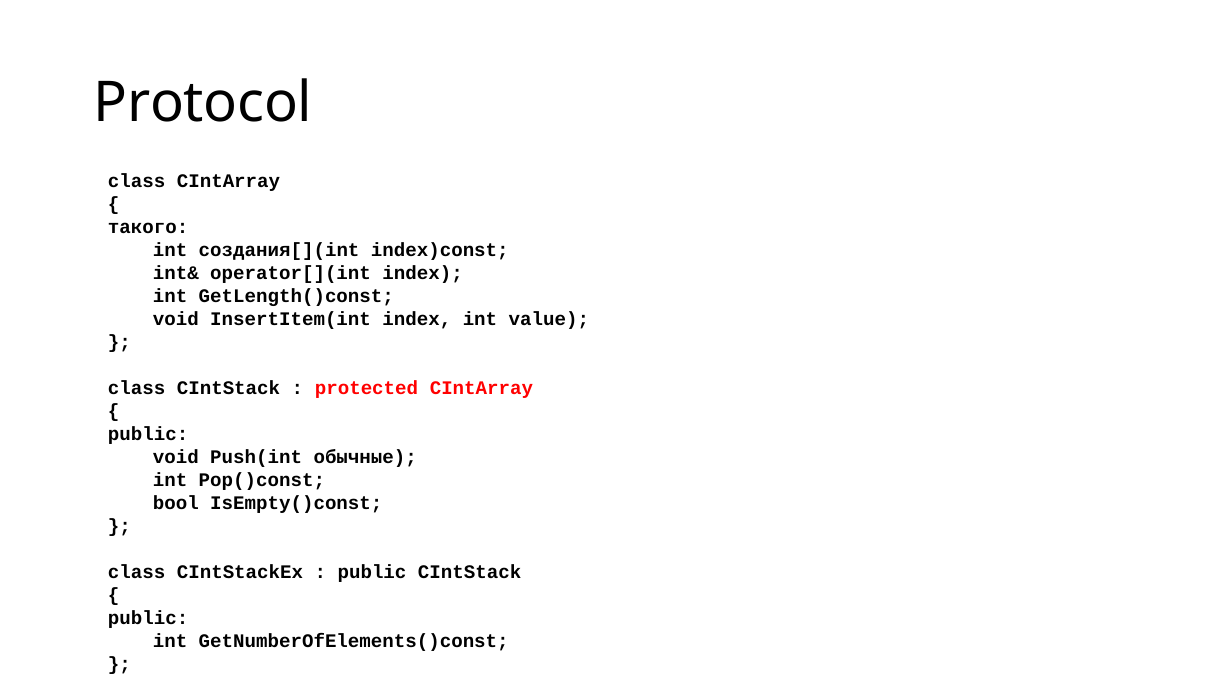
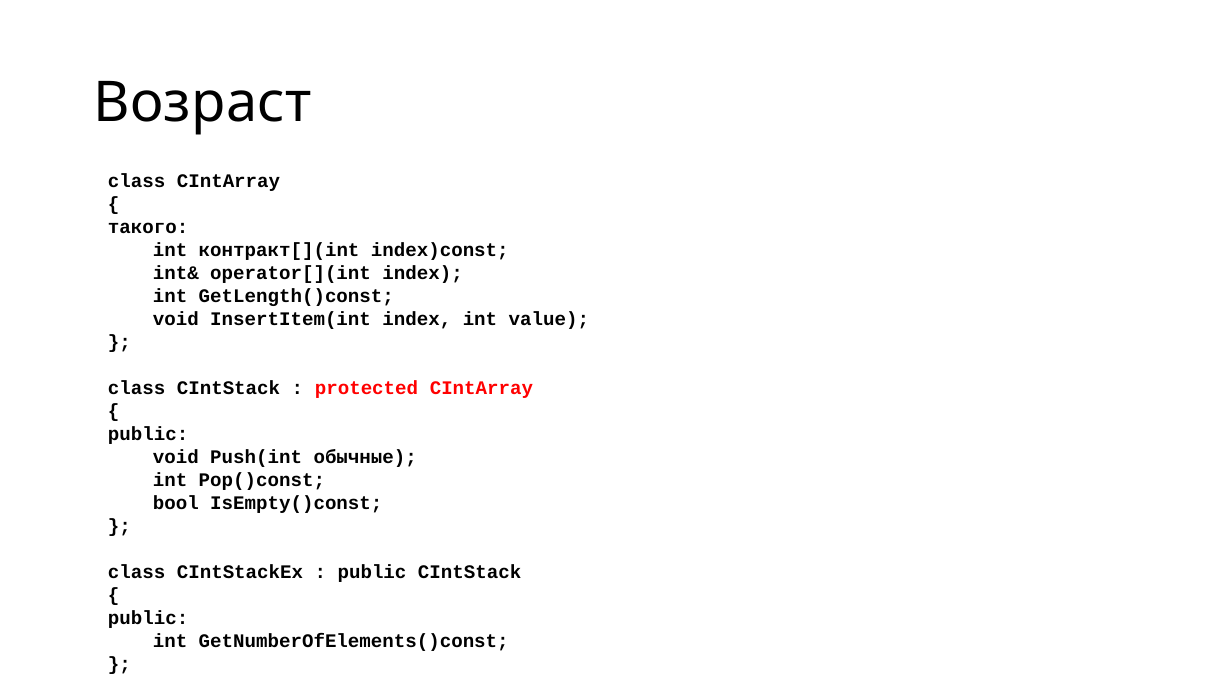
Protocol: Protocol -> Возраст (203, 103)
создания[](int: создания[](int -> контракт[](int (279, 250)
